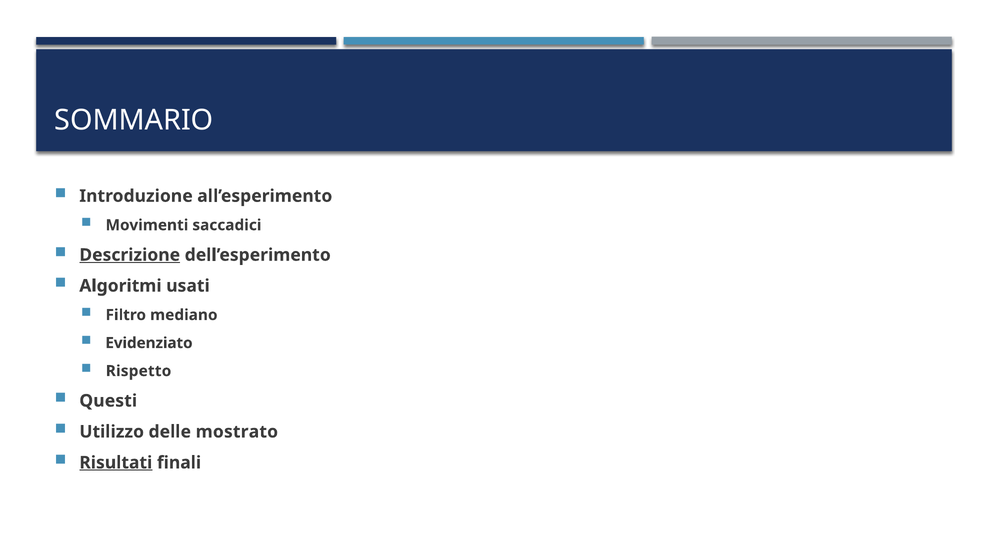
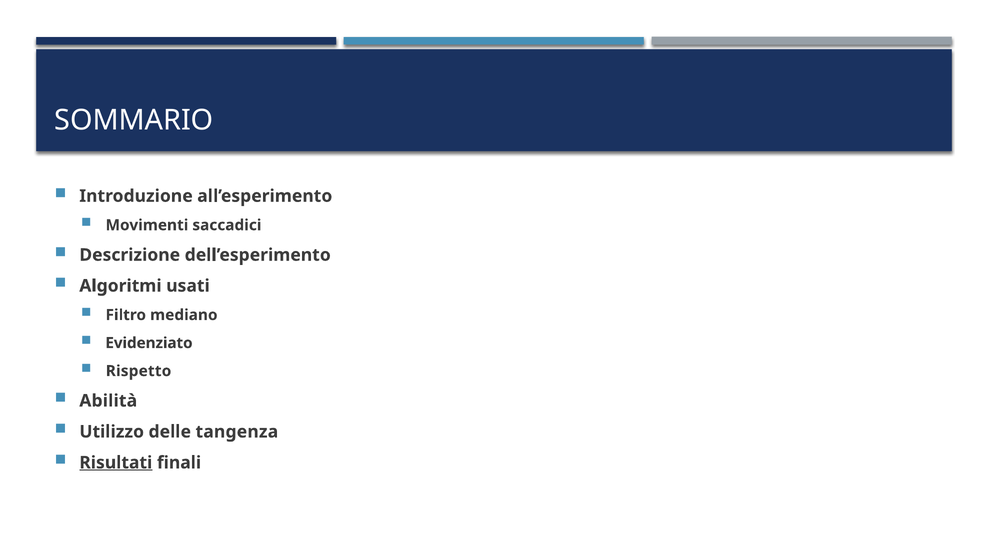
Descrizione underline: present -> none (130, 255)
Questi: Questi -> Abilità (108, 401)
mostrato: mostrato -> tangenza (237, 432)
